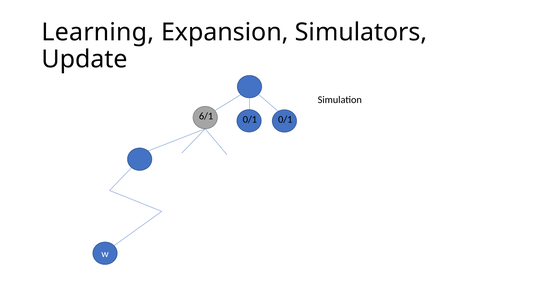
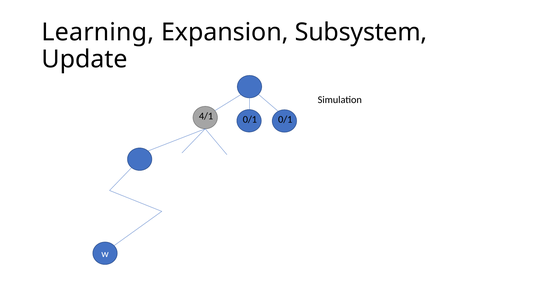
Simulators: Simulators -> Subsystem (361, 32)
6/1: 6/1 -> 4/1 (206, 116)
